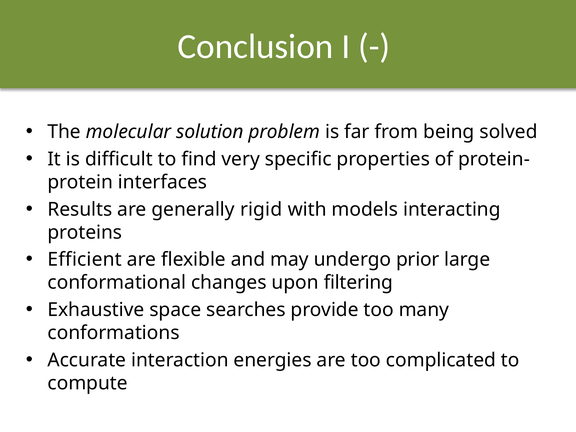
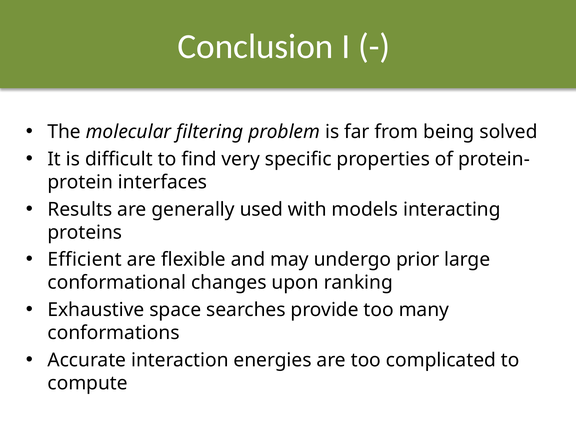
solution: solution -> filtering (210, 132)
rigid: rigid -> used (261, 209)
filtering: filtering -> ranking (358, 283)
